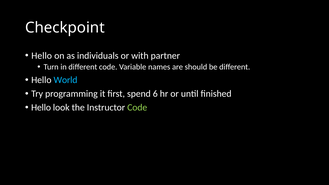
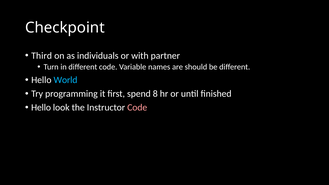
Hello: Hello -> Third (42, 56)
6: 6 -> 8 (155, 94)
Code colour: light green -> pink (137, 108)
